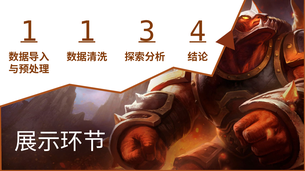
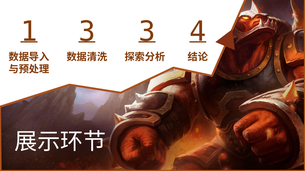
1 1: 1 -> 3 (87, 32)
